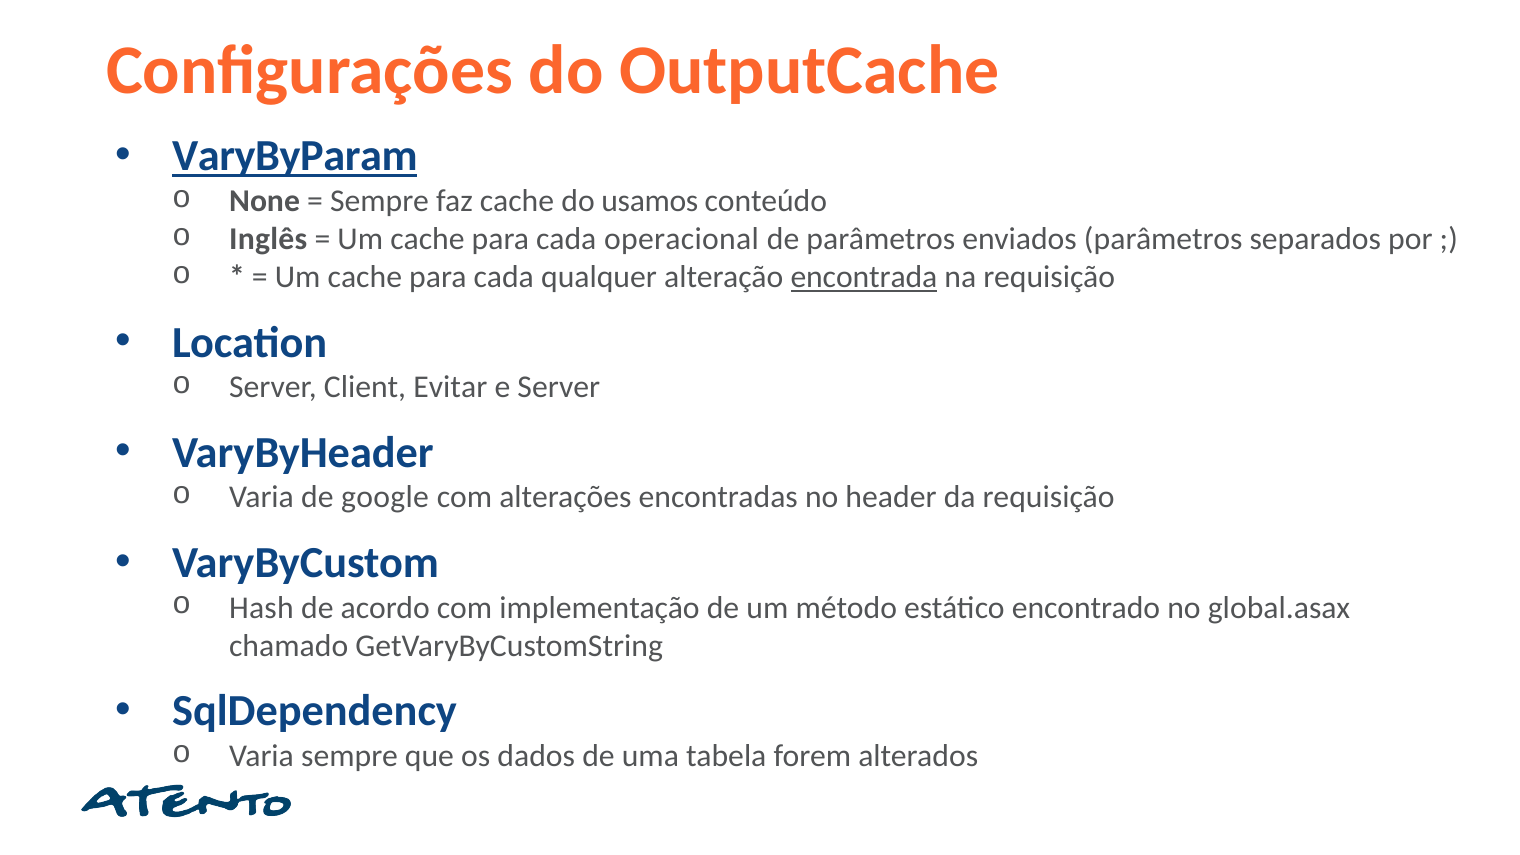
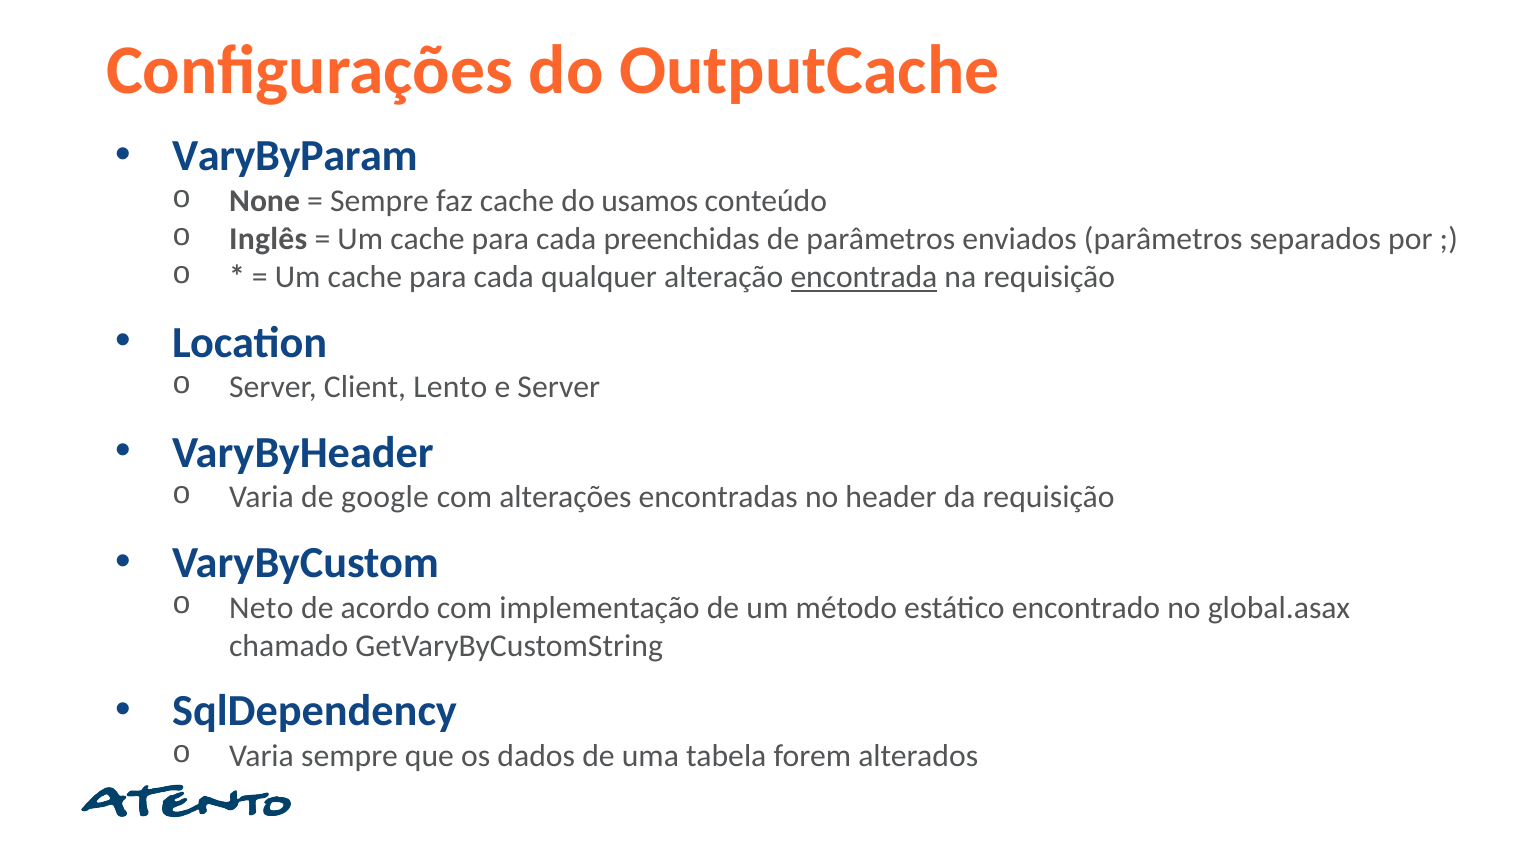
VaryByParam underline: present -> none (295, 156)
operacional: operacional -> preenchidas (682, 239)
Evitar: Evitar -> Lento (450, 387)
Hash: Hash -> Neto (261, 608)
